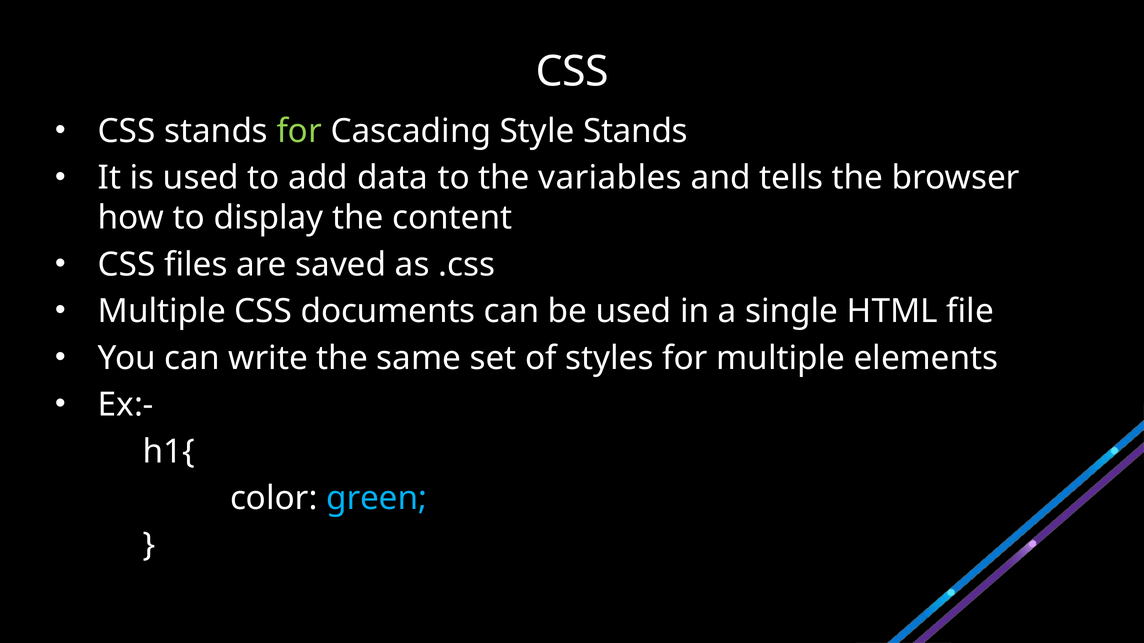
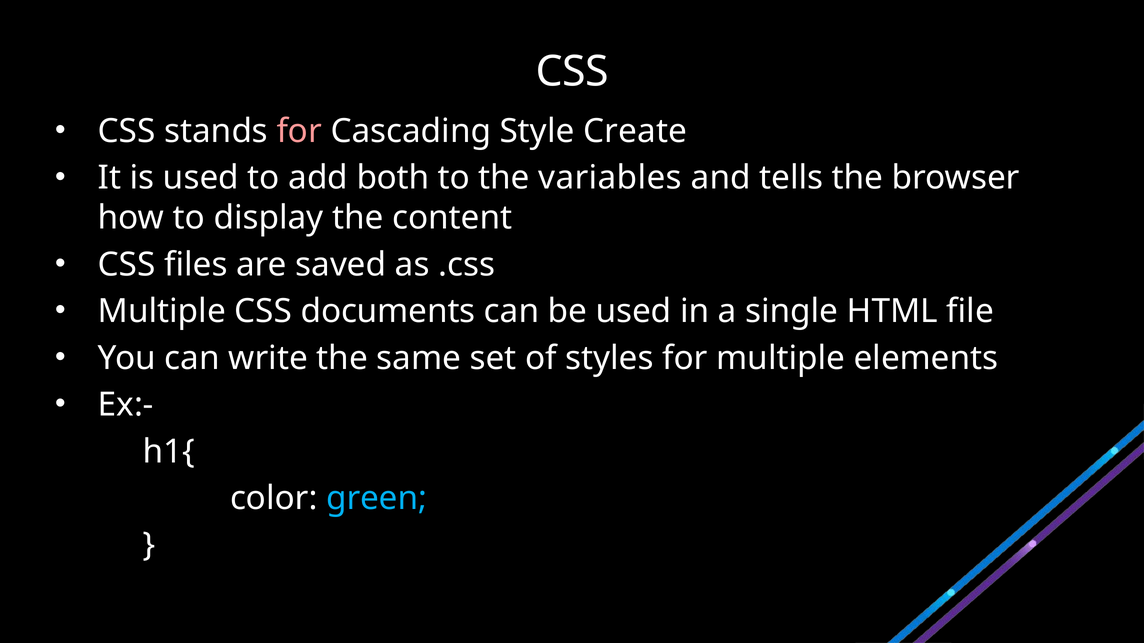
for colour: light green -> pink (299, 131)
Style Stands: Stands -> Create (635, 131)
data: data -> both (393, 178)
